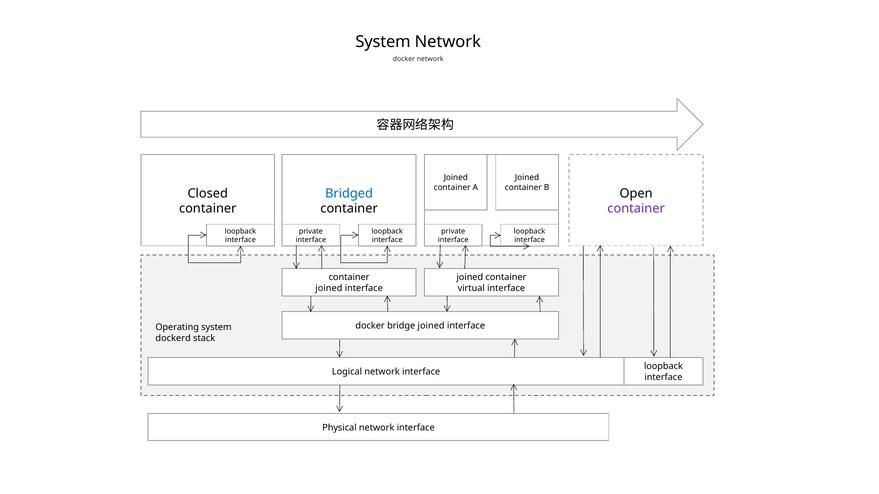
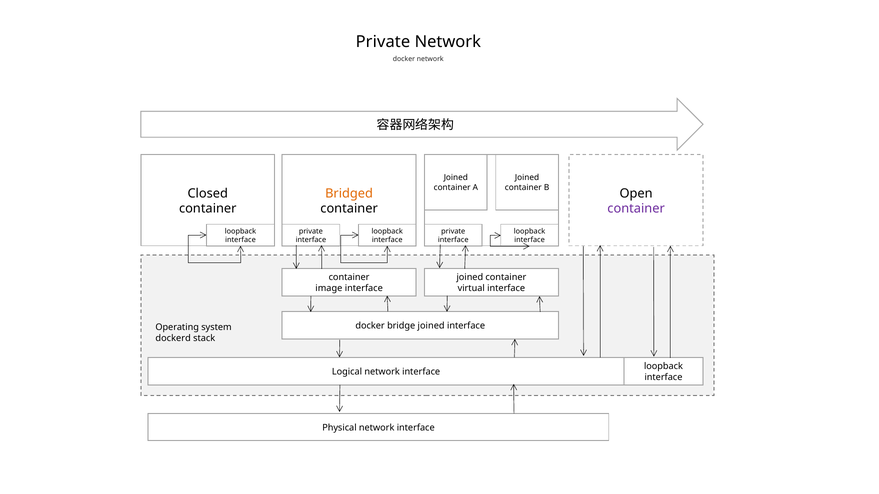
System: System -> Private (383, 42)
Bridged colour: blue -> orange (349, 193)
joined: joined -> image (329, 289)
